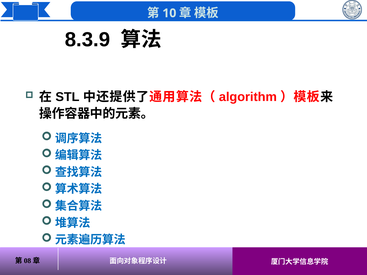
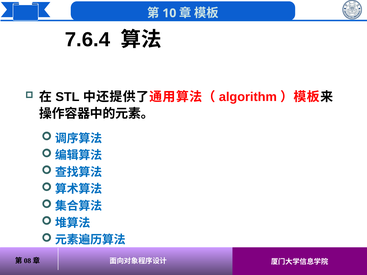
8.3.9: 8.3.9 -> 7.6.4 (87, 40)
